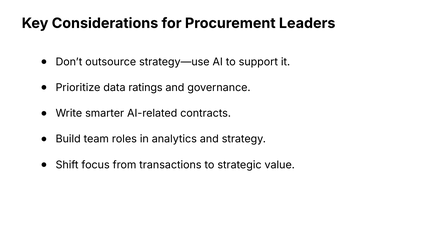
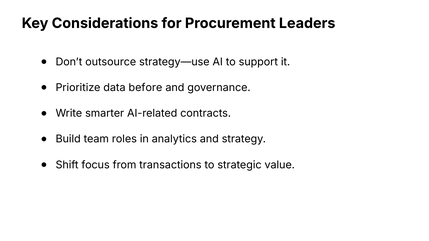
ratings: ratings -> before (145, 88)
